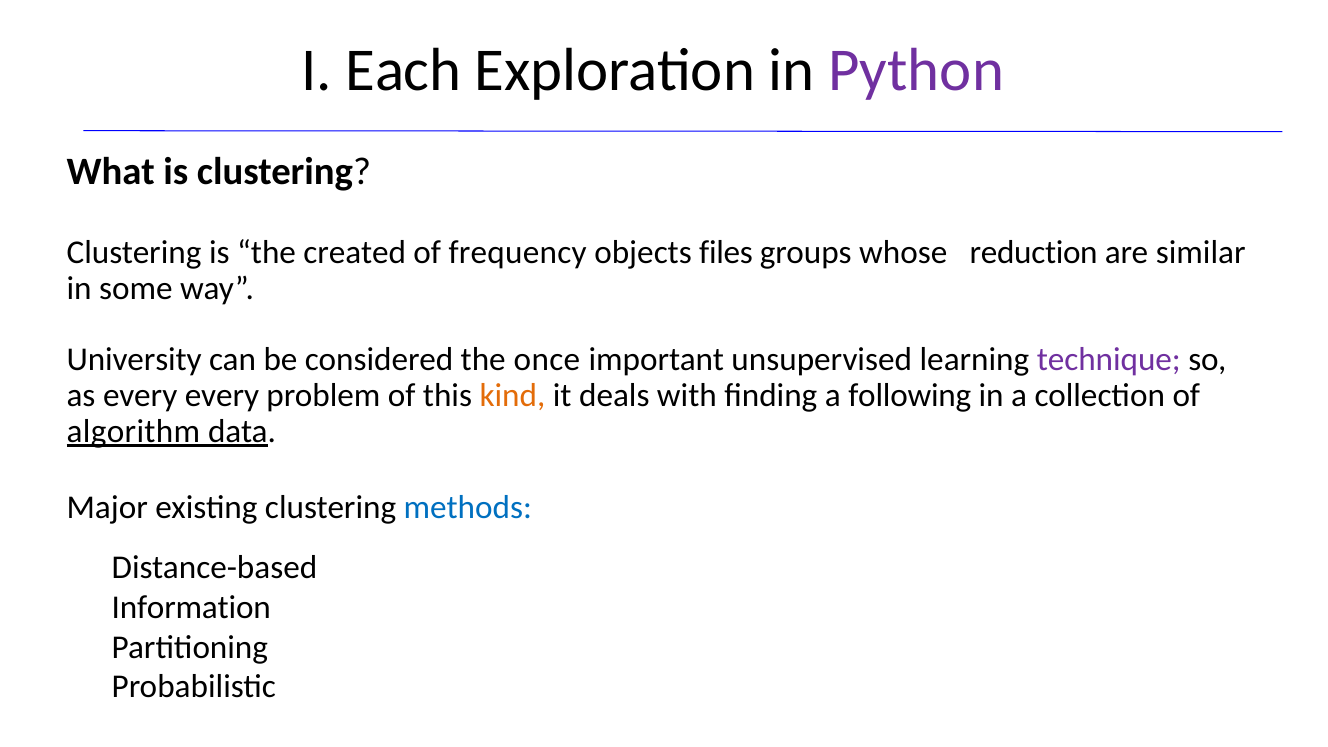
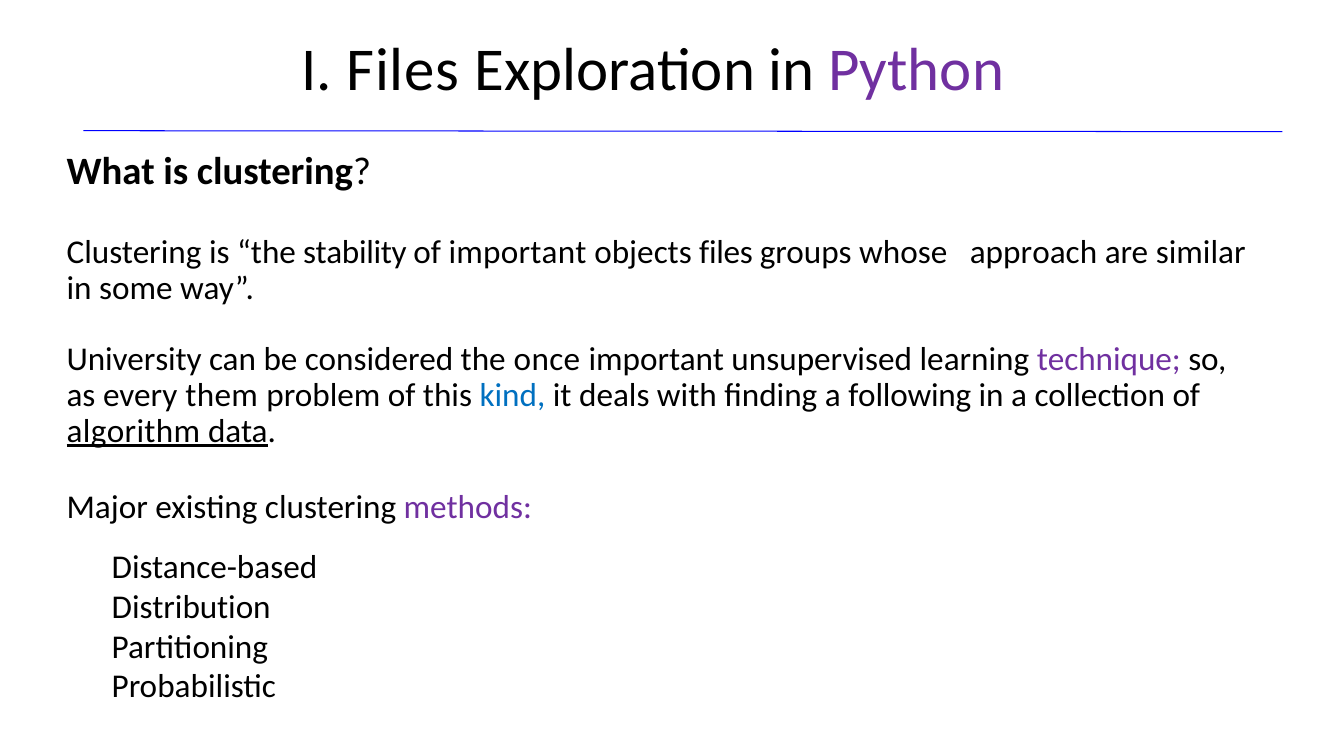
I Each: Each -> Files (403, 71)
created: created -> stability (355, 252)
of frequency: frequency -> important (518, 252)
reduction: reduction -> approach (1034, 252)
every every: every -> them (222, 396)
kind colour: orange -> blue (512, 396)
methods colour: blue -> purple (468, 508)
Information: Information -> Distribution (191, 607)
